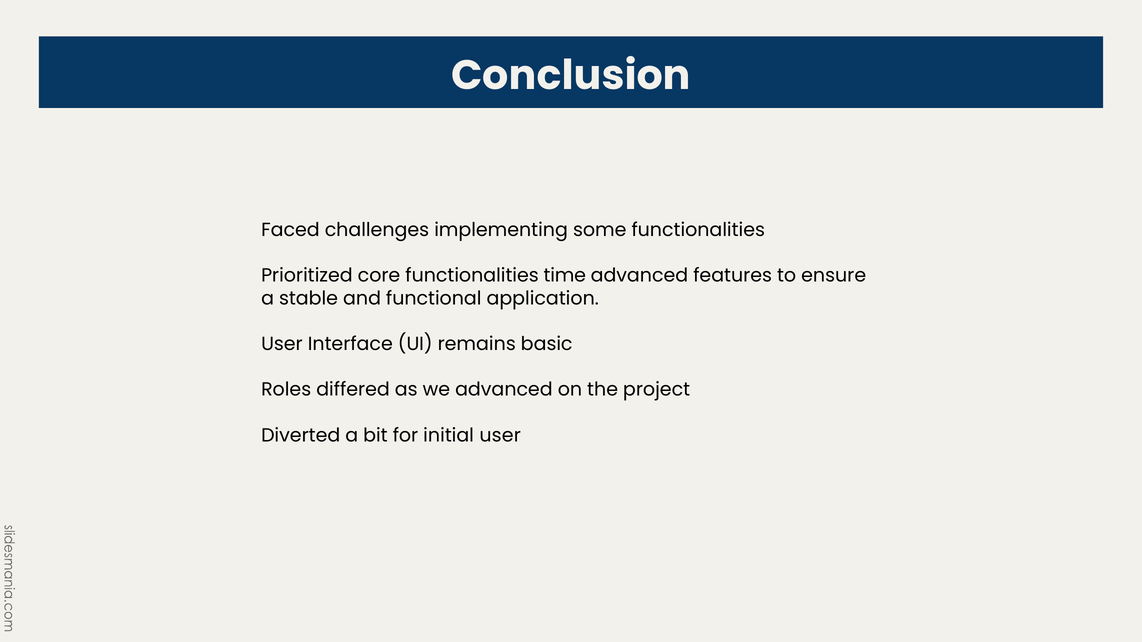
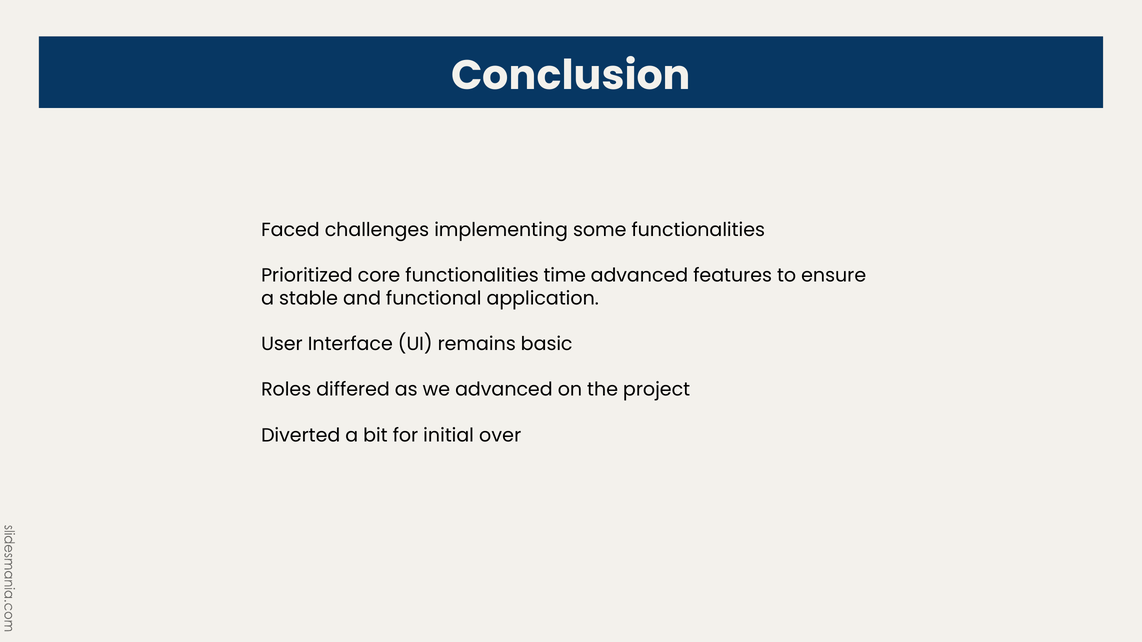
initial user: user -> over (500, 436)
